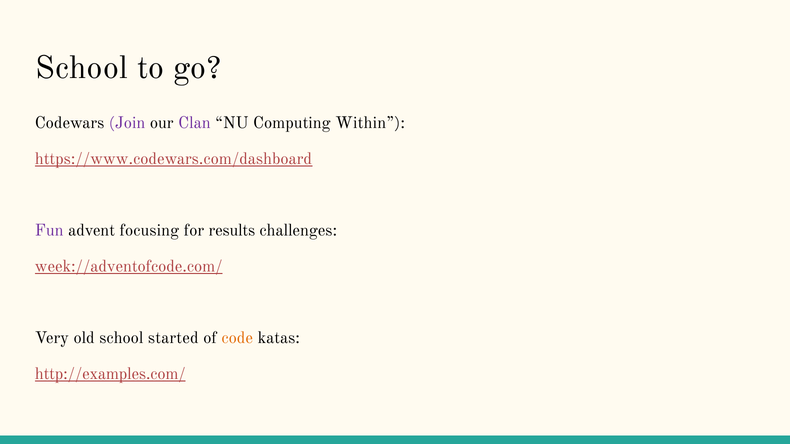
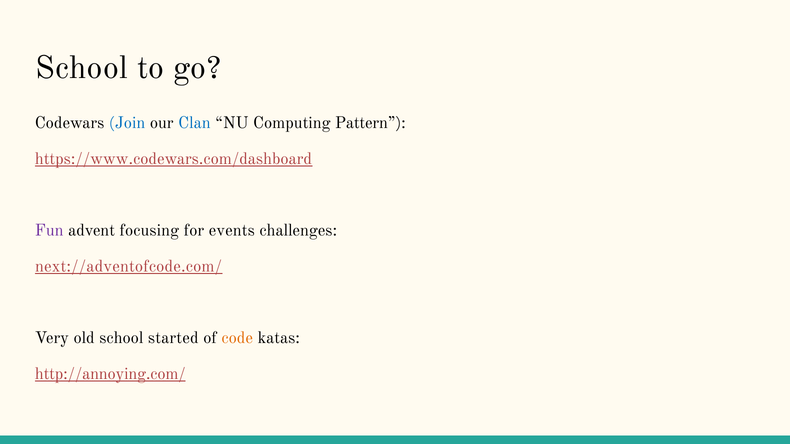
Join colour: purple -> blue (127, 123)
Clan colour: purple -> blue (194, 123)
Within: Within -> Pattern (370, 123)
results: results -> events (232, 231)
week://adventofcode.com/: week://adventofcode.com/ -> next://adventofcode.com/ (129, 267)
http://examples.com/: http://examples.com/ -> http://annoying.com/ (110, 374)
